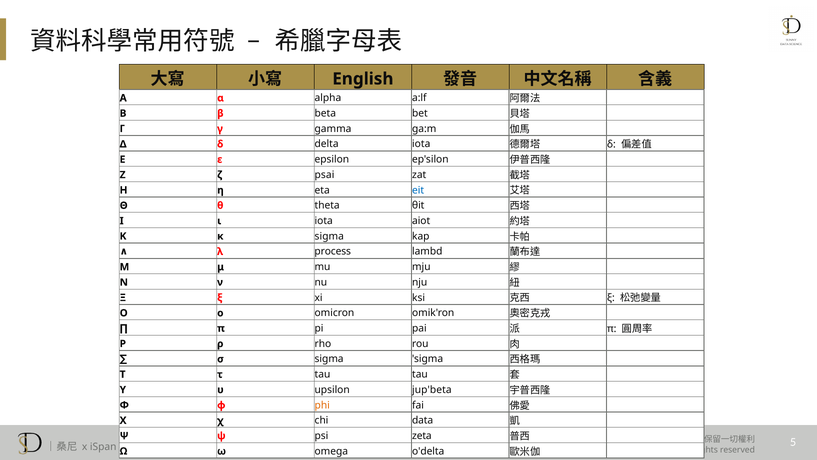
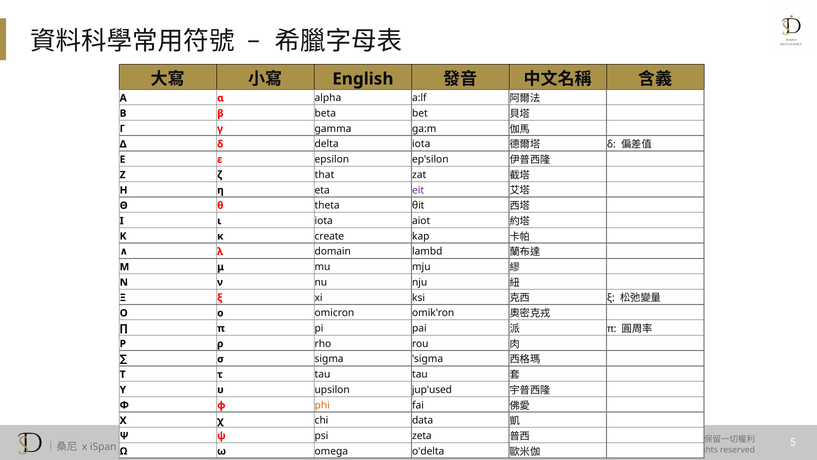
psai: psai -> that (325, 175)
eit colour: blue -> purple (418, 190)
sigma: sigma -> create (329, 236)
process: process -> domain (333, 251)
jup'beta: jup'beta -> jup'used (432, 389)
